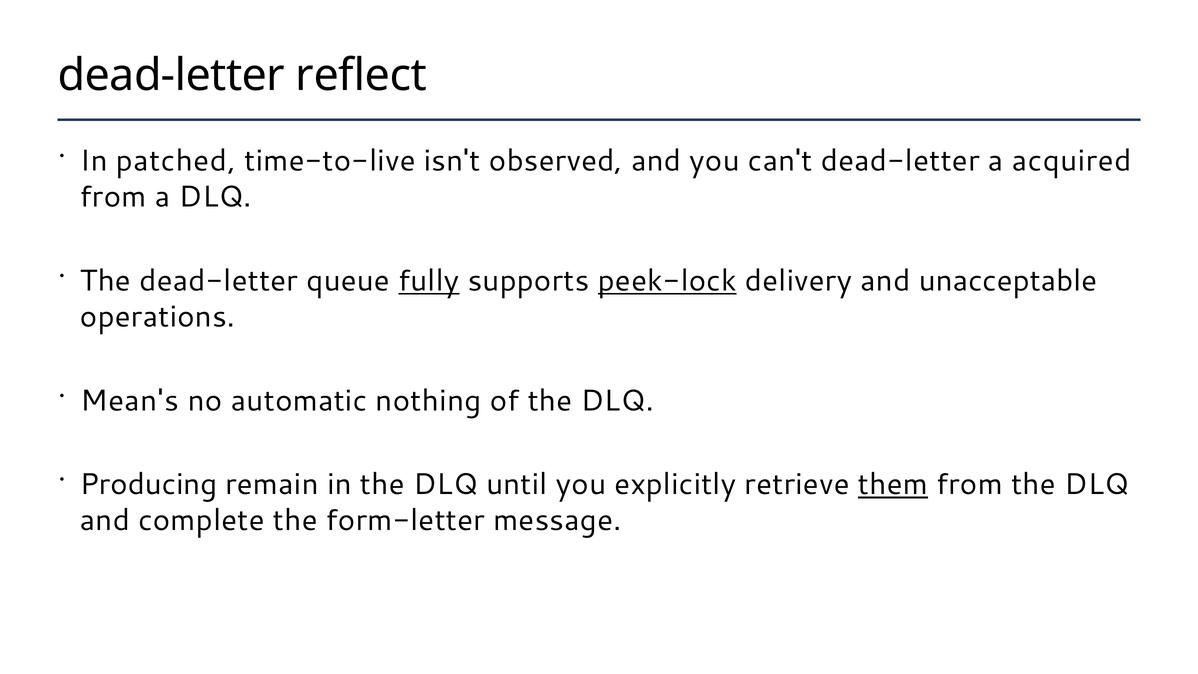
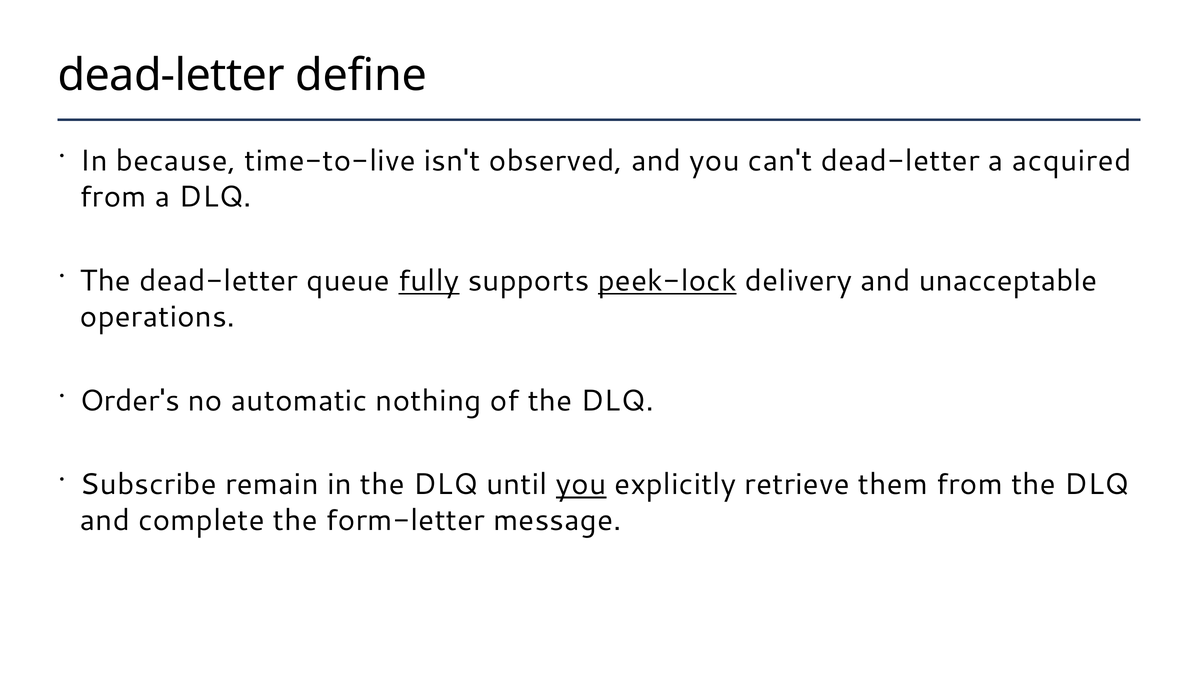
reflect: reflect -> define (361, 75)
patched: patched -> because (176, 161)
Mean's: Mean's -> Order's (130, 401)
Producing: Producing -> Subscribe (148, 484)
you underline: none -> present (581, 484)
them underline: present -> none (893, 484)
